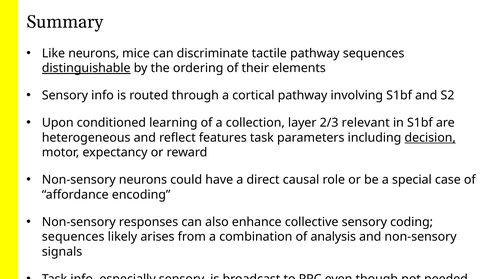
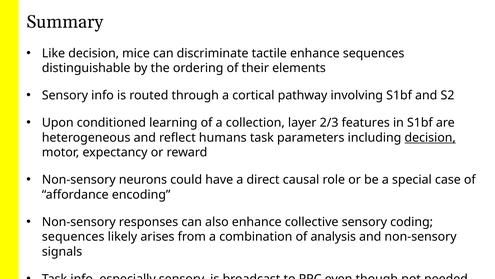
Like neurons: neurons -> decision (94, 53)
tactile pathway: pathway -> enhance (315, 53)
distinguishable underline: present -> none (86, 68)
2/3 relevant: relevant -> features (366, 122)
features: features -> humans (223, 137)
